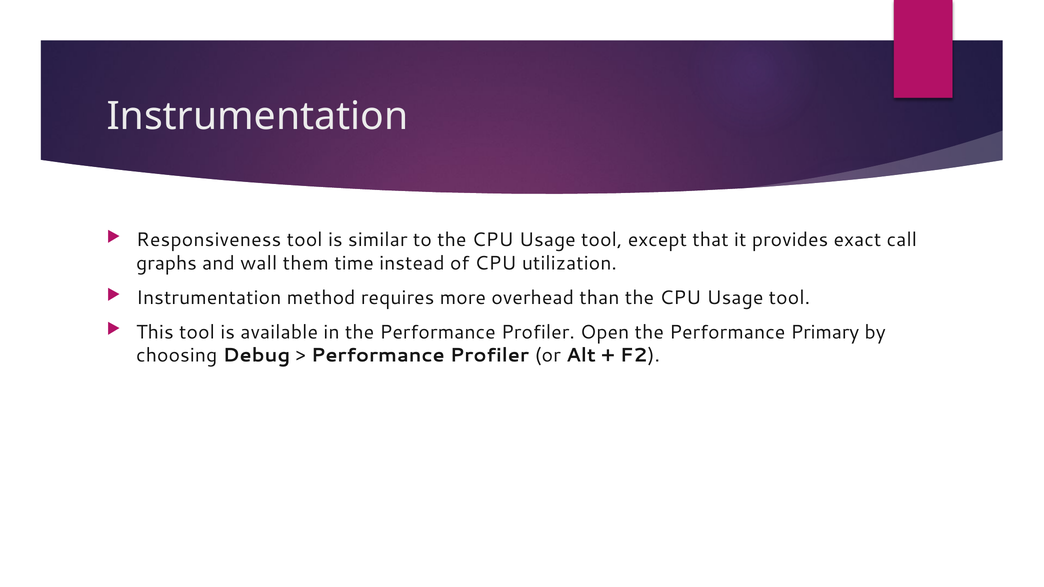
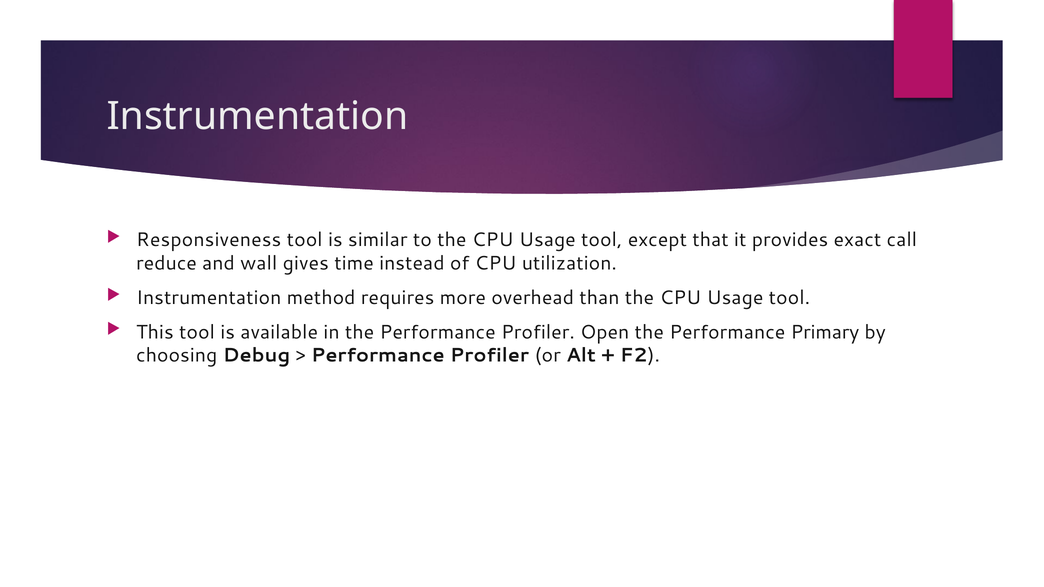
graphs: graphs -> reduce (166, 263)
them: them -> gives (306, 263)
